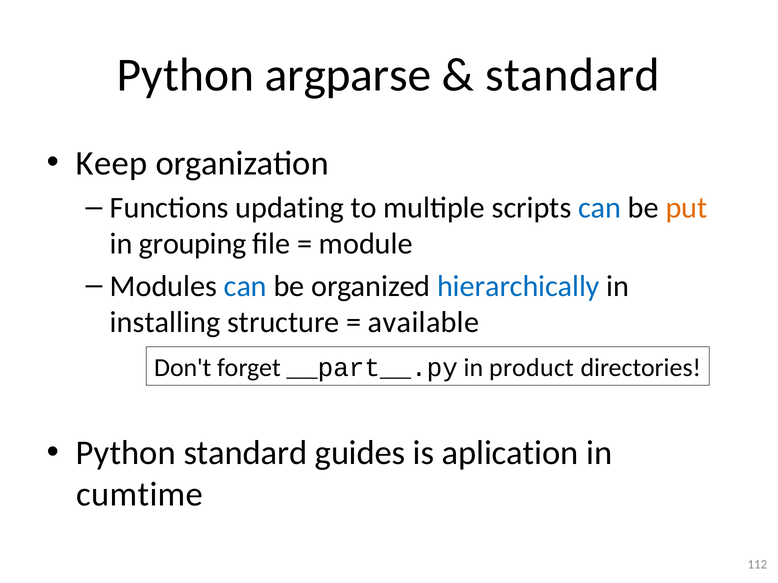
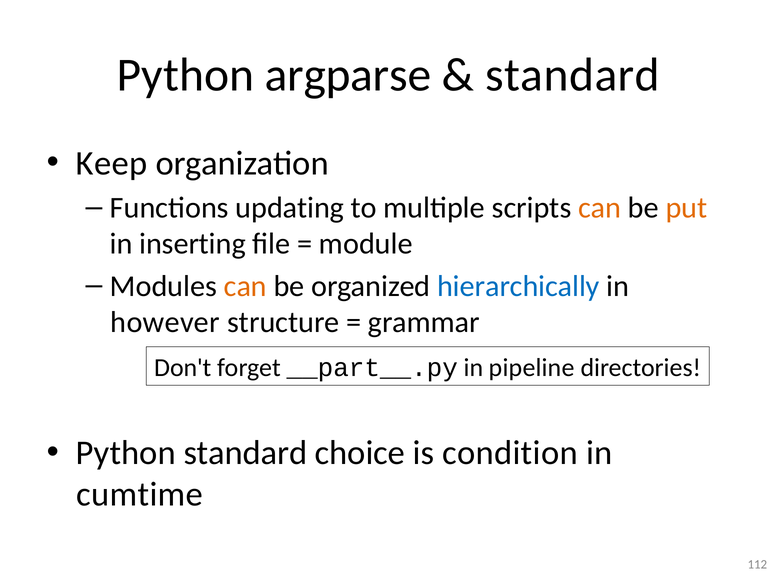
can colour: blue -> orange (600, 208)
grouping: grouping -> inserting (193, 244)
can colour: blue -> orange (245, 286)
installing: installing -> however (165, 323)
available: available -> grammar (424, 323)
product: product -> pipeline (532, 368)
guides: guides -> choice (360, 453)
aplication: aplication -> condition (510, 453)
